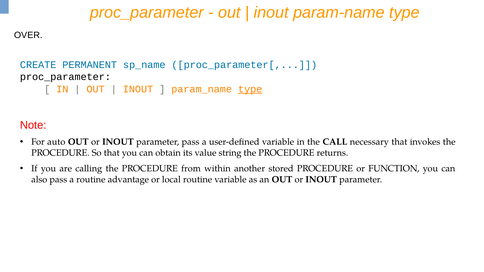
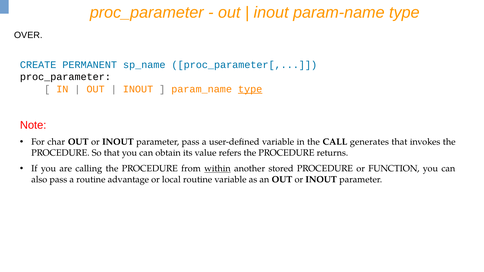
auto: auto -> char (56, 142)
necessary: necessary -> generates (369, 142)
string: string -> refers (230, 153)
within underline: none -> present (217, 169)
